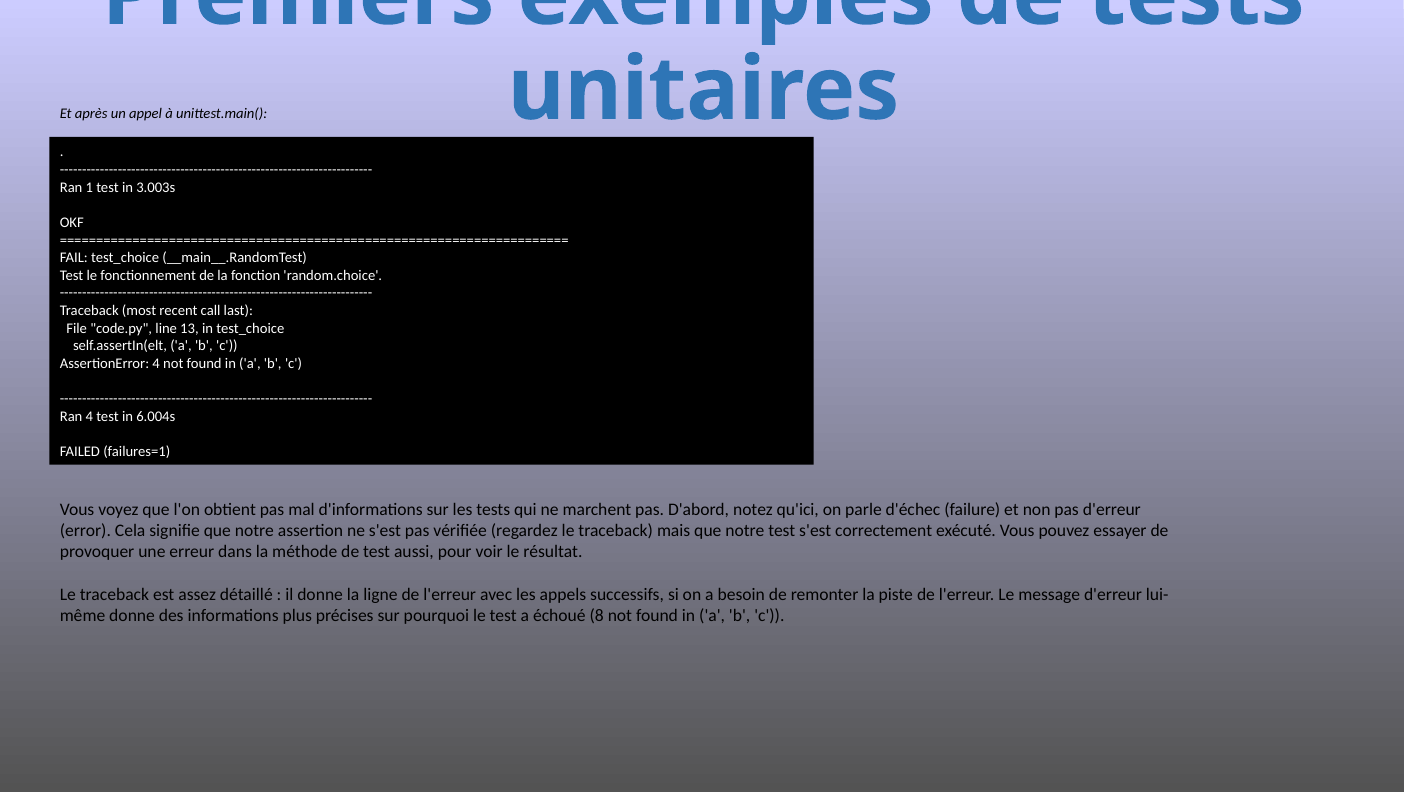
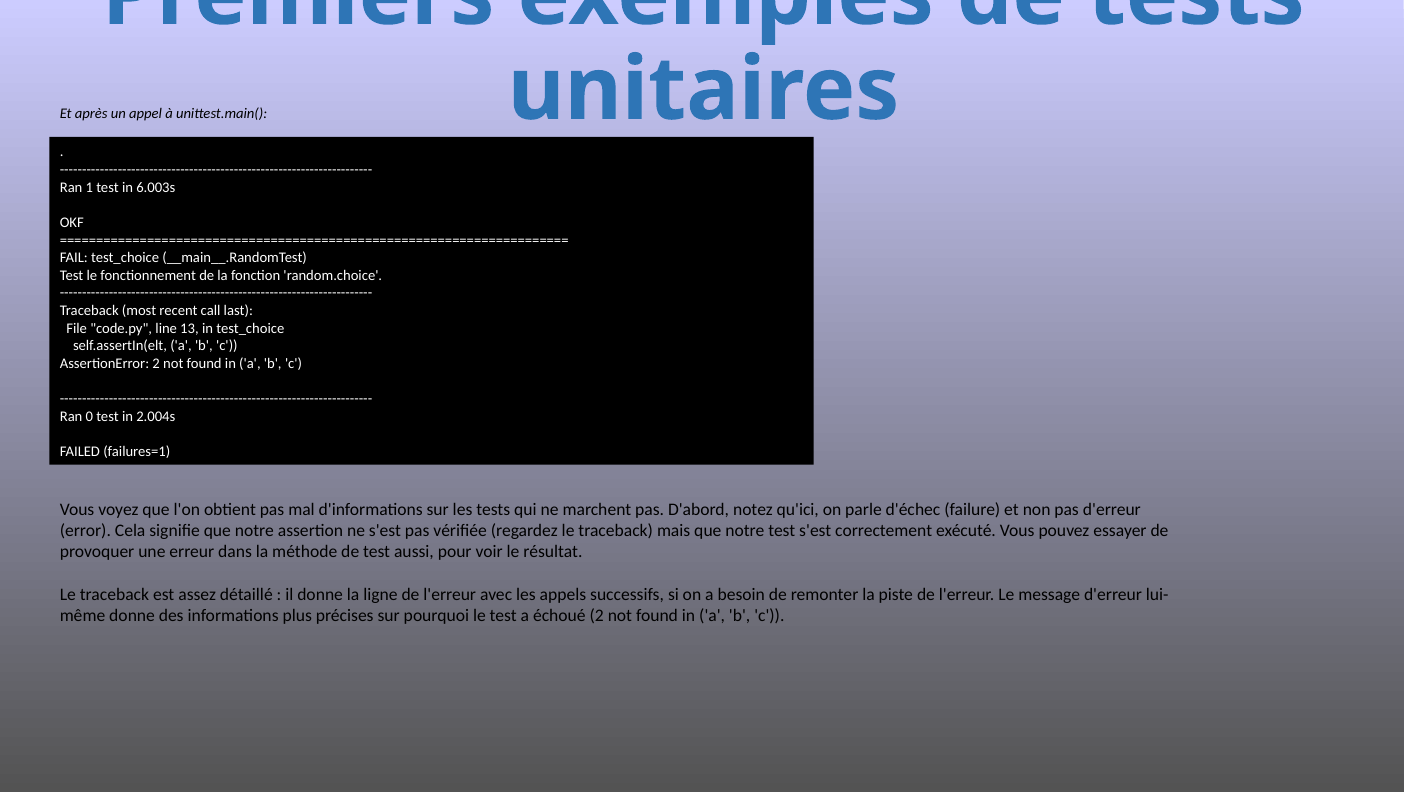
3.003s: 3.003s -> 6.003s (156, 187)
AssertionError 4: 4 -> 2 (156, 363)
Ran 4: 4 -> 0 (89, 416)
6.004s: 6.004s -> 2.004s (156, 416)
échoué 8: 8 -> 2 (597, 615)
